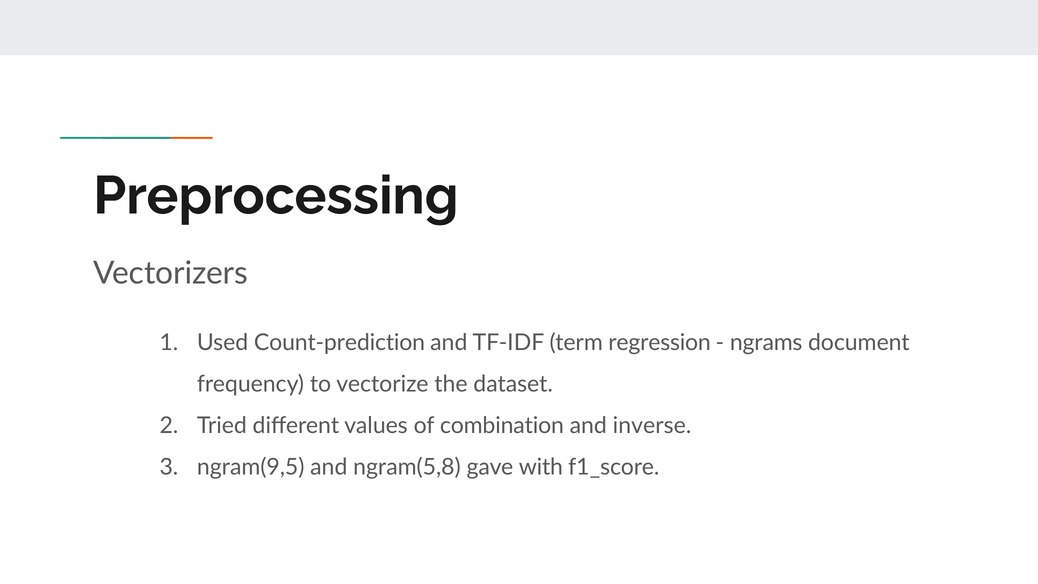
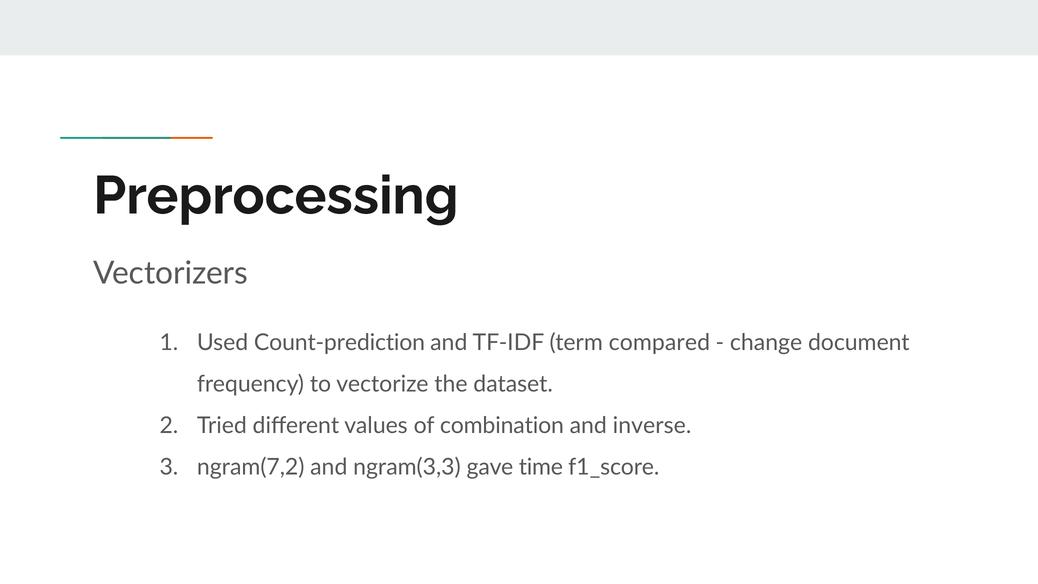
regression: regression -> compared (659, 342)
ngrams: ngrams -> change (766, 342)
ngram(9,5: ngram(9,5 -> ngram(7,2 (251, 467)
ngram(5,8: ngram(5,8 -> ngram(3,3 (407, 467)
with: with -> time (541, 467)
